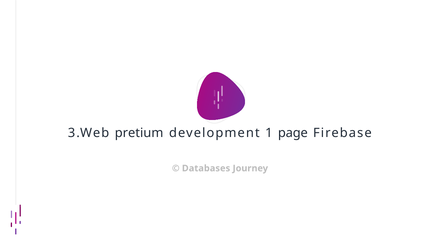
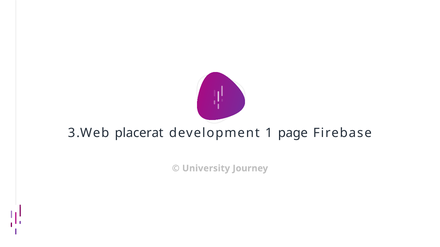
pretium: pretium -> placerat (139, 133)
Databases: Databases -> University (206, 169)
